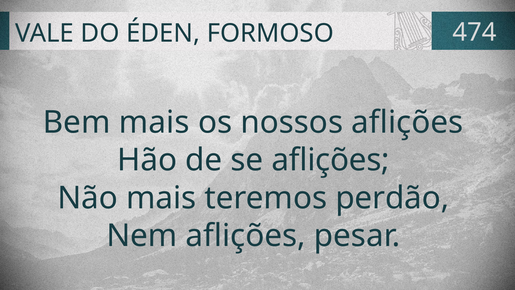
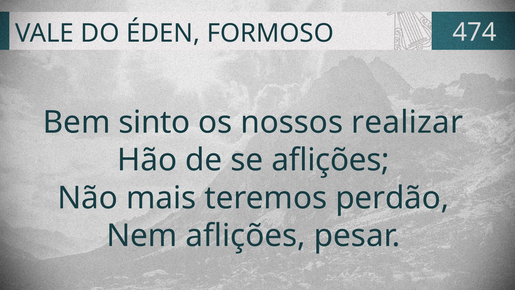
Bem mais: mais -> sinto (154, 122)
nossos aflições: aflições -> realizar (407, 122)
